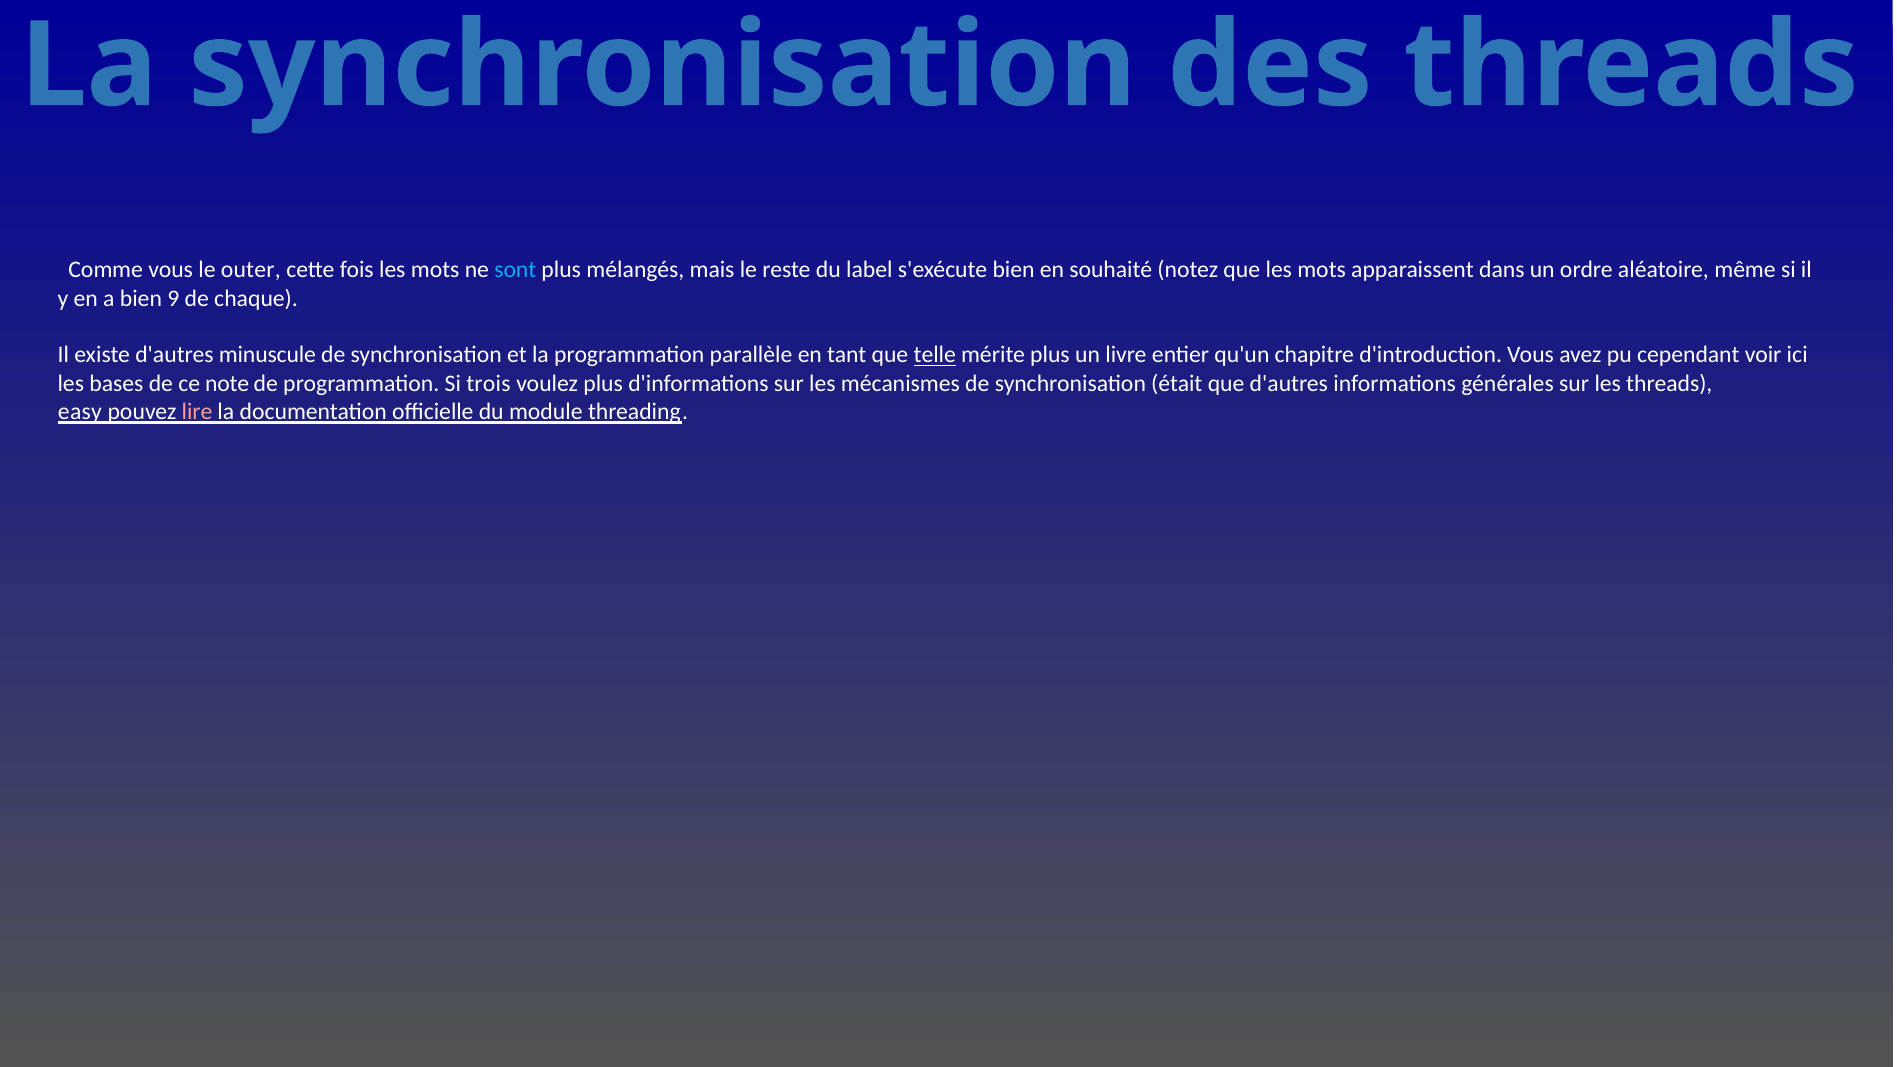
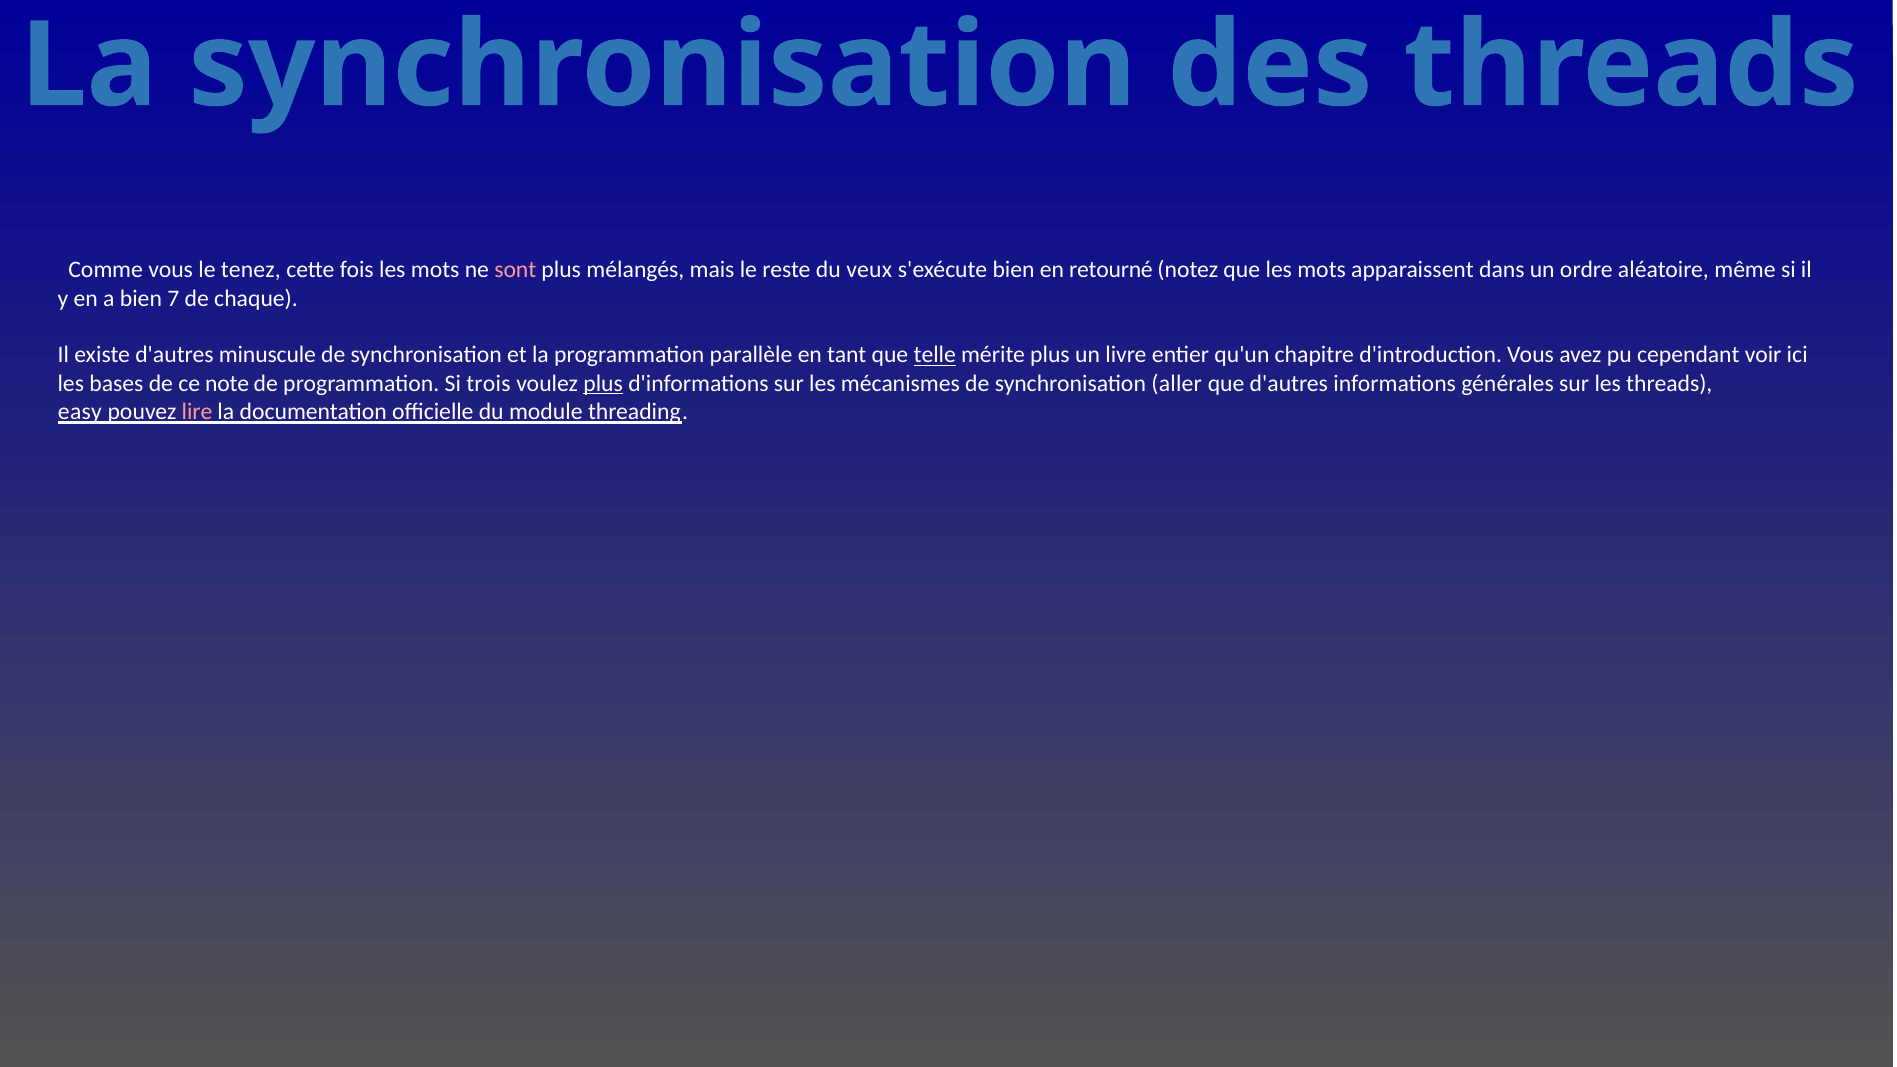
outer: outer -> tenez (251, 270)
sont colour: light blue -> pink (515, 270)
label: label -> veux (869, 270)
souhaité: souhaité -> retourné (1111, 270)
9: 9 -> 7 (173, 298)
plus underline: none -> present (603, 384)
était: était -> aller (1177, 384)
